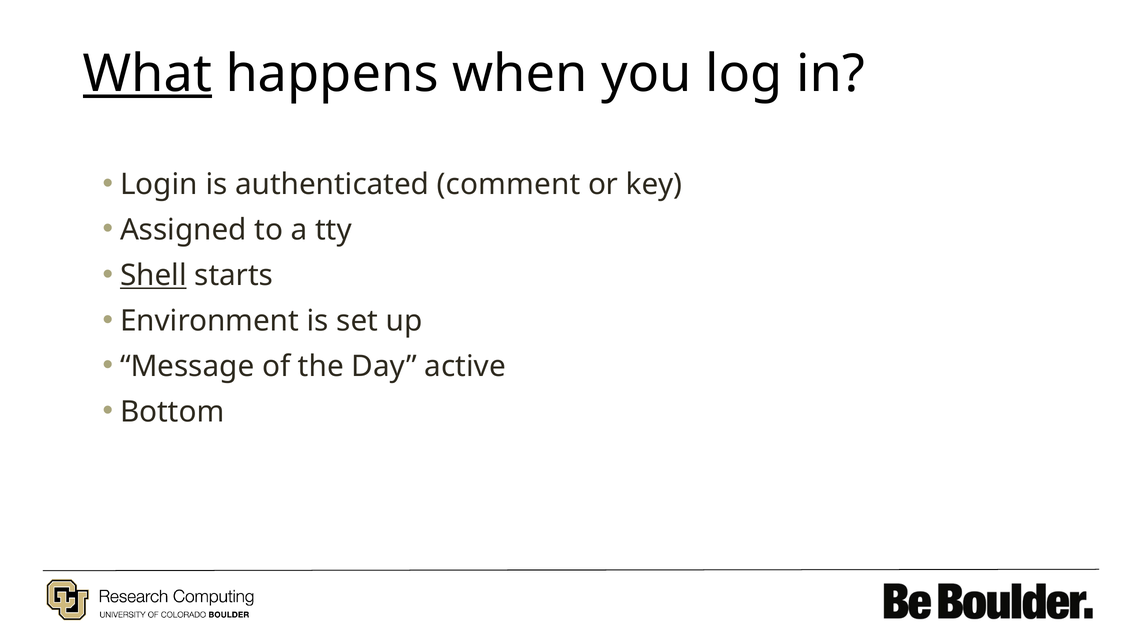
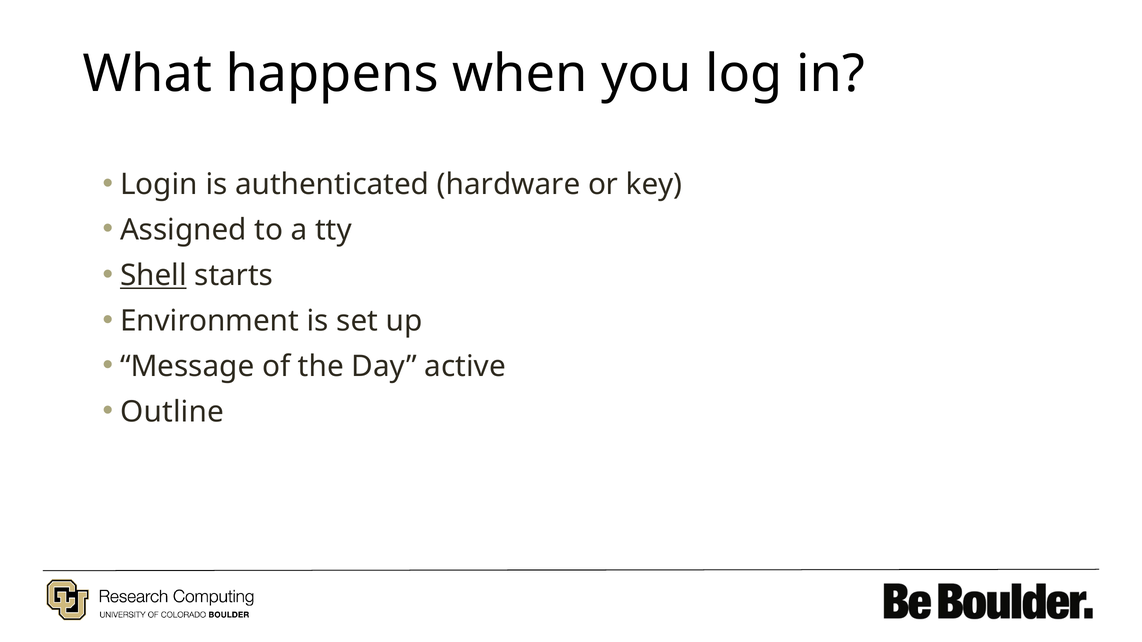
What underline: present -> none (147, 74)
comment: comment -> hardware (509, 185)
Bottom: Bottom -> Outline (172, 412)
